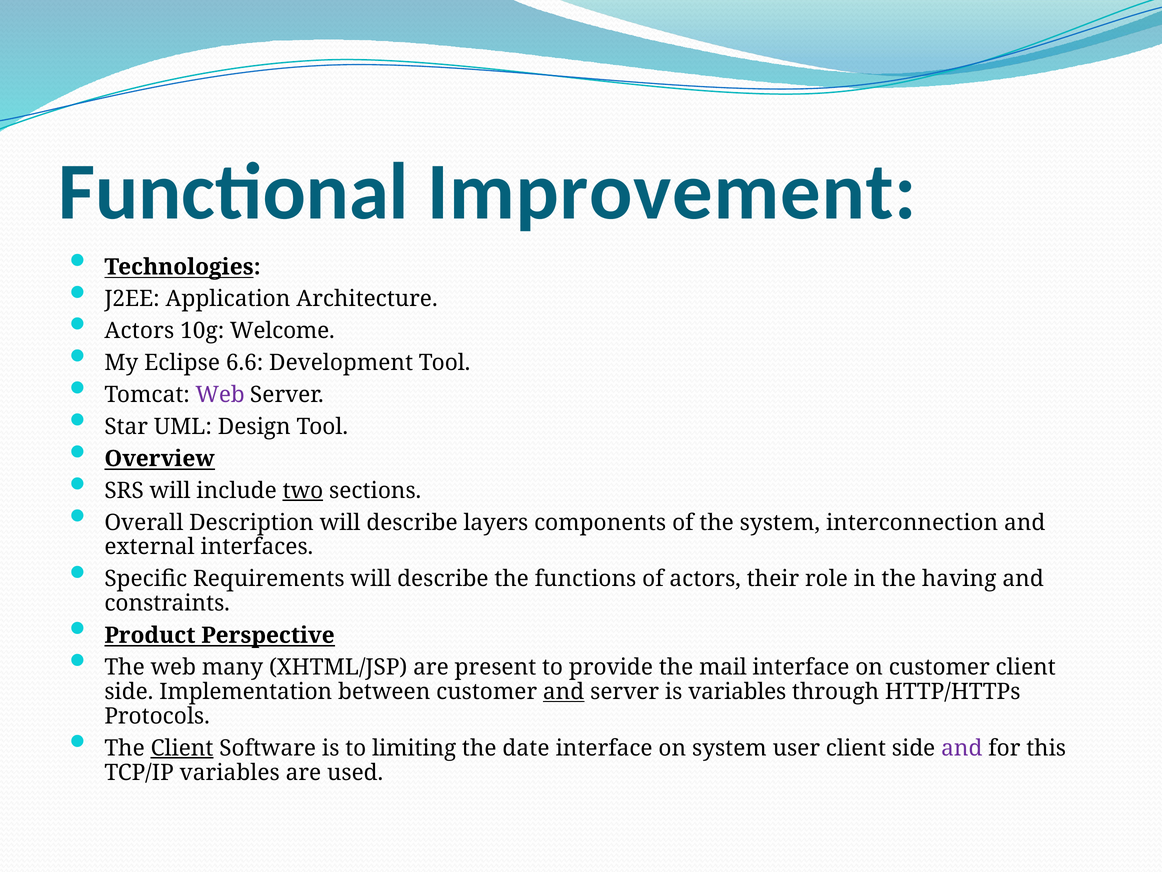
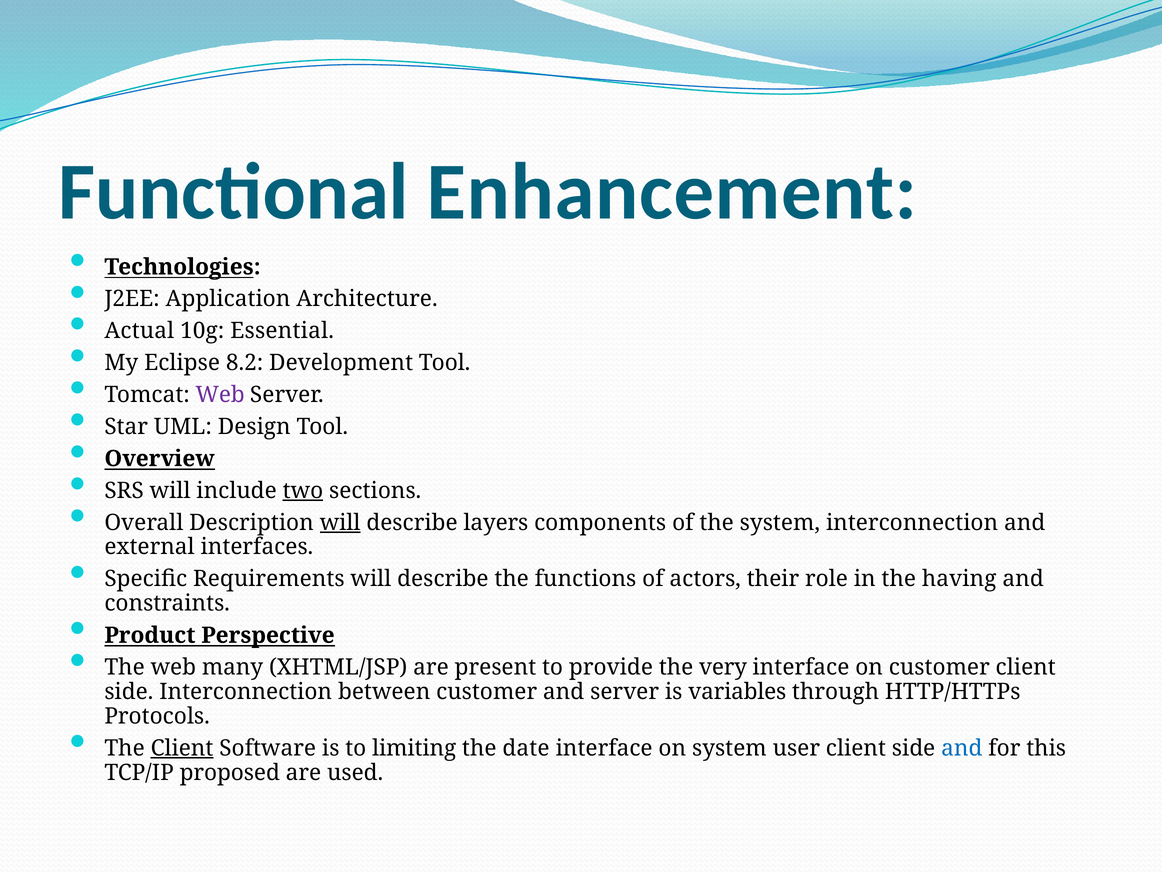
Improvement: Improvement -> Enhancement (672, 192)
Actors: Actors -> Actual (139, 331)
Welcome: Welcome -> Essential (282, 331)
6.6: 6.6 -> 8.2 (245, 363)
will underline: none -> present (340, 522)
mail: mail -> very (723, 667)
side Implementation: Implementation -> Interconnection (246, 691)
and underline: present -> none (564, 691)
and colour: purple -> blue (962, 748)
TCP/IP variables: variables -> proposed (230, 772)
